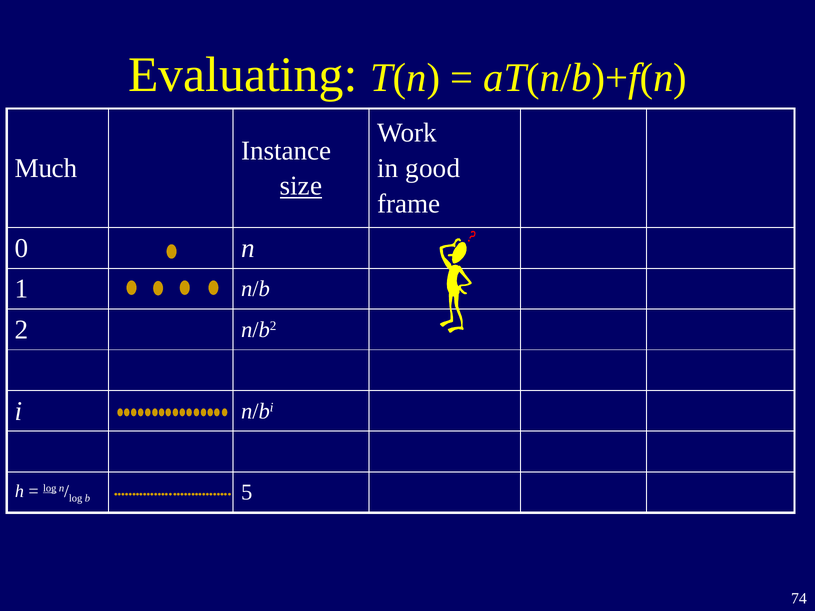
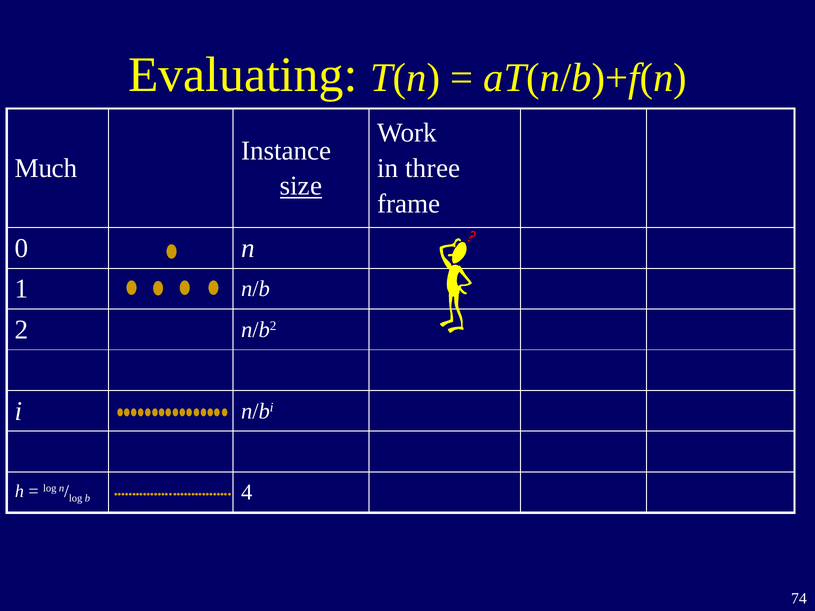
good: good -> three (433, 168)
log underline: present -> none (50, 488)
5: 5 -> 4 (247, 493)
